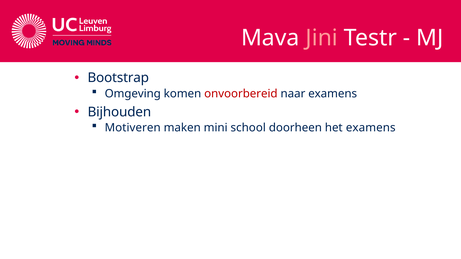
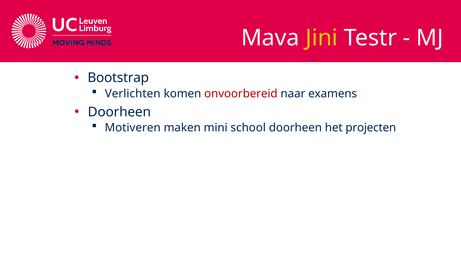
Jini colour: pink -> yellow (322, 38)
Omgeving: Omgeving -> Verlichten (133, 94)
Bijhouden: Bijhouden -> Doorheen (119, 112)
het examens: examens -> projecten (371, 128)
